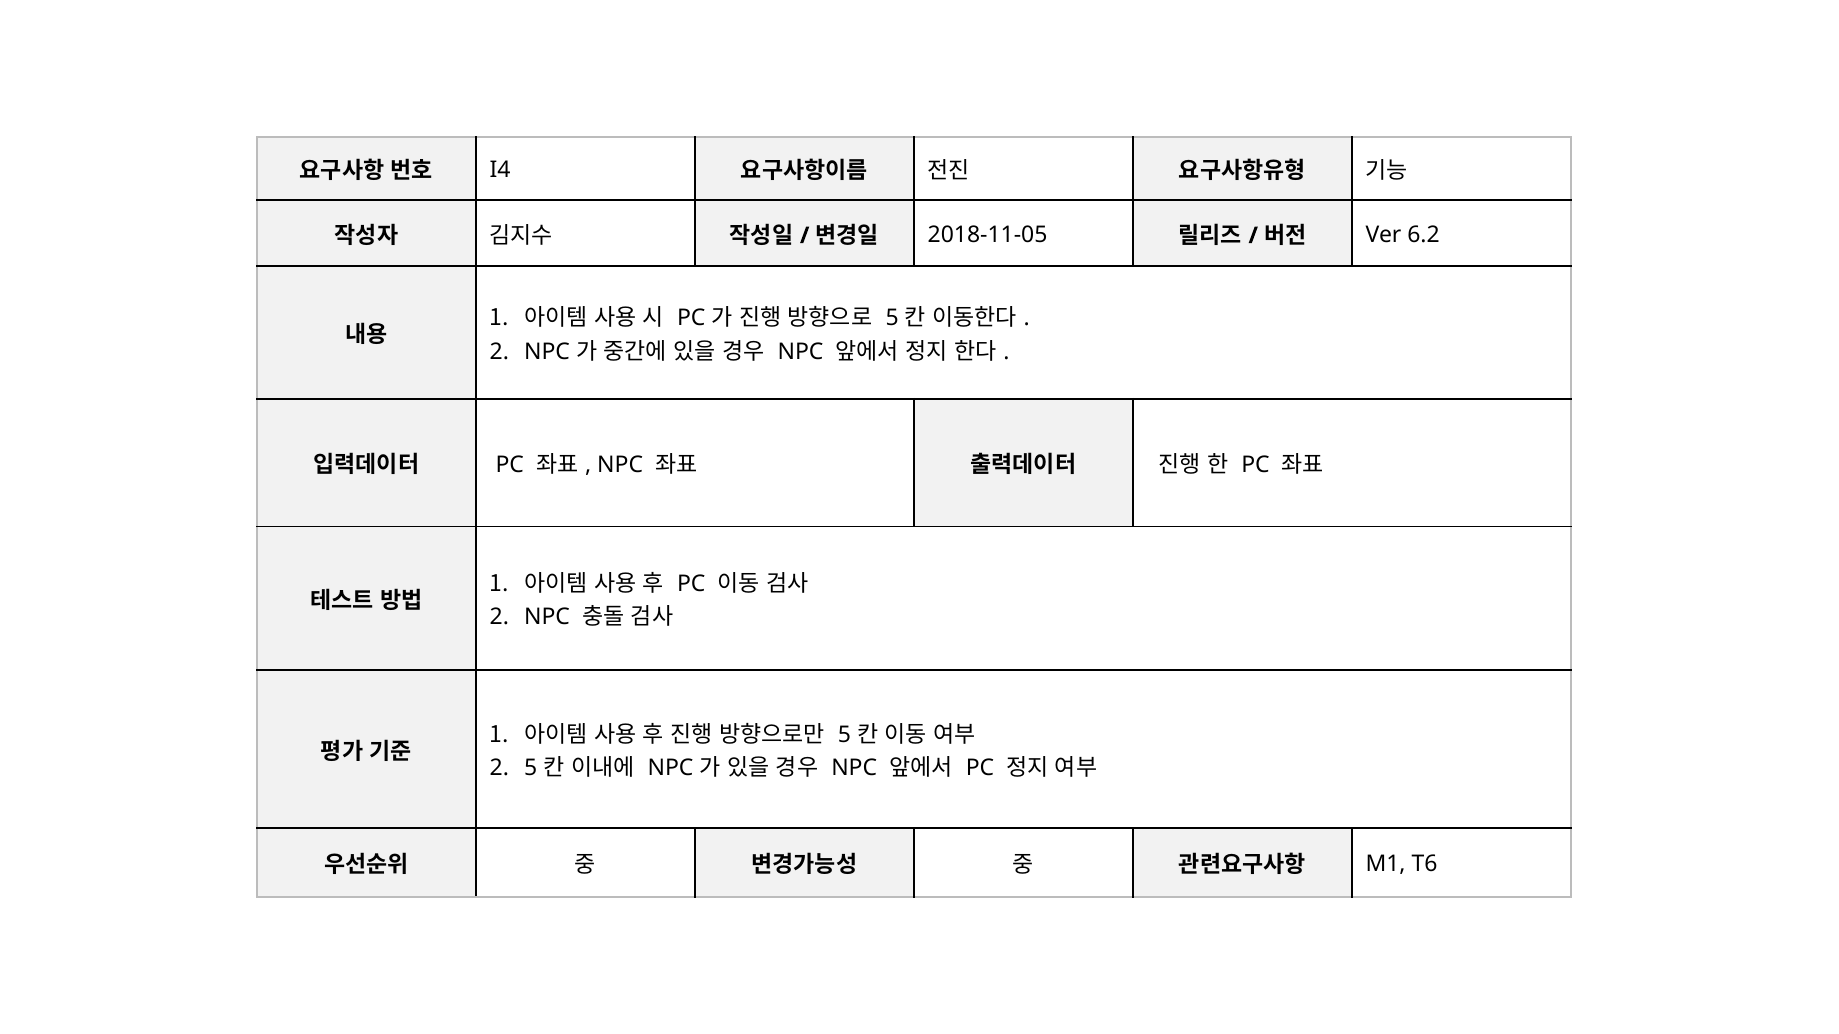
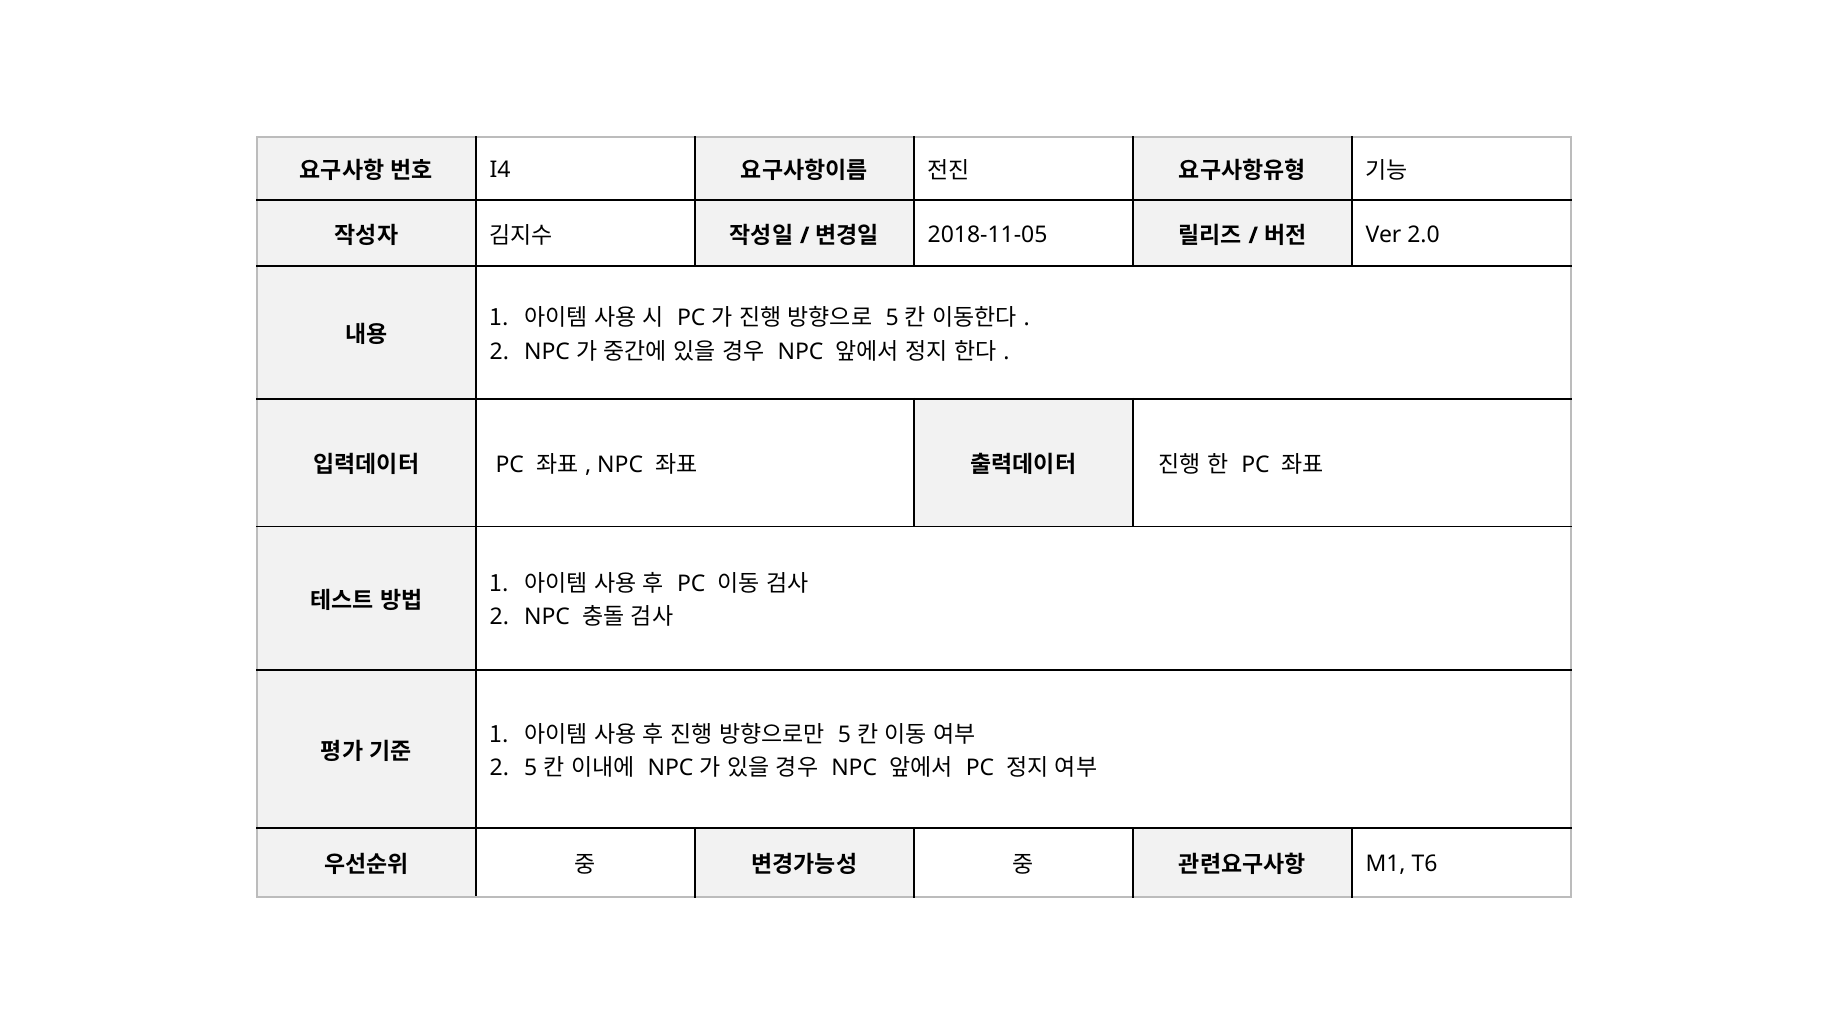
6.2: 6.2 -> 2.0 (1424, 235)
